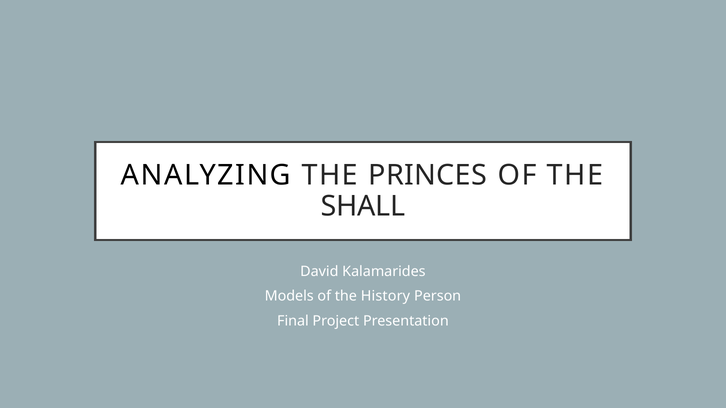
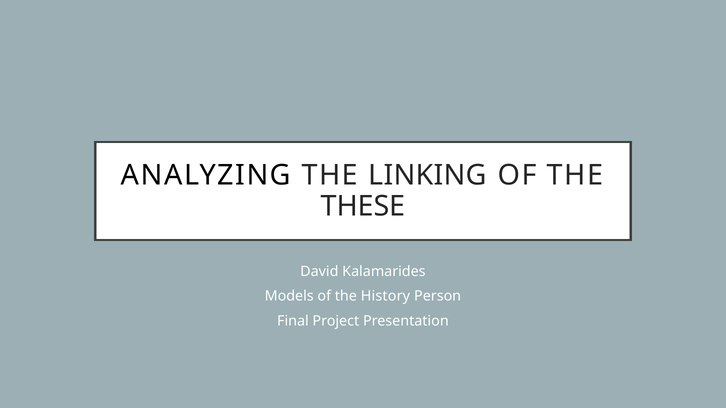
PRINCES: PRINCES -> LINKING (428, 175)
SHALL: SHALL -> THESE (363, 206)
